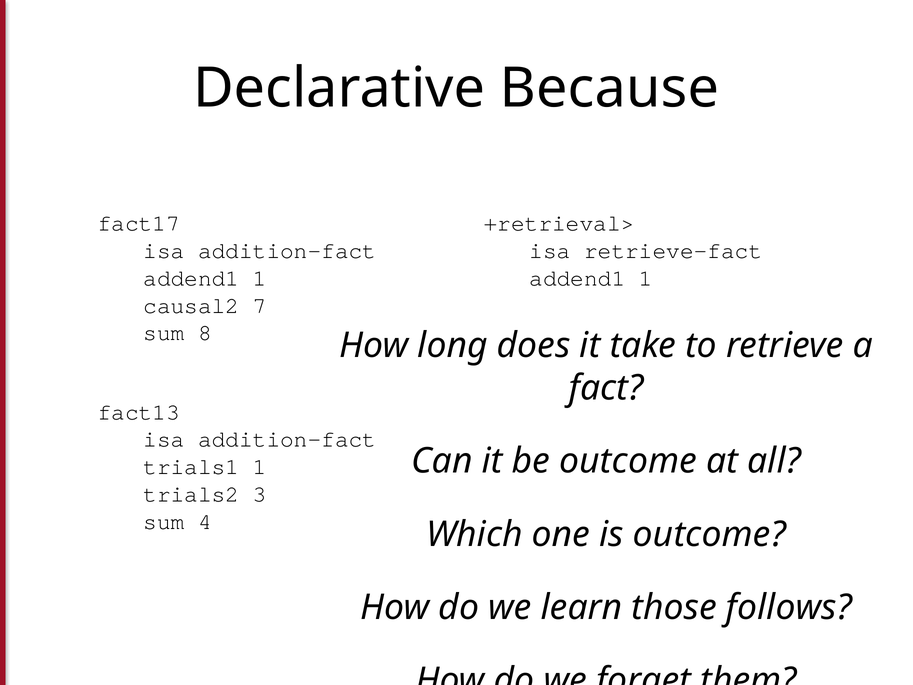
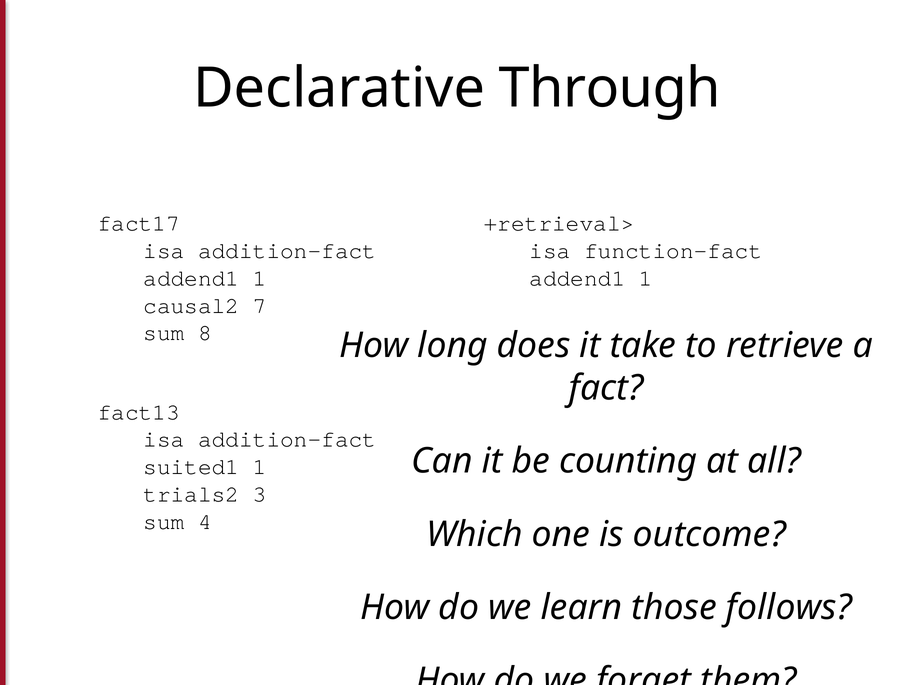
Because: Because -> Through (610, 88)
retrieve-fact: retrieve-fact -> function-fact (673, 251)
be outcome: outcome -> counting (628, 461)
trials1: trials1 -> suited1 (191, 467)
